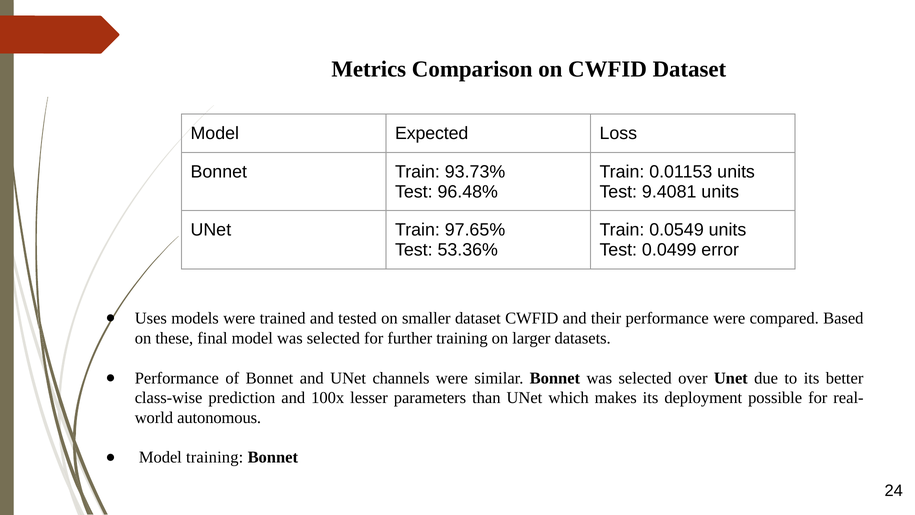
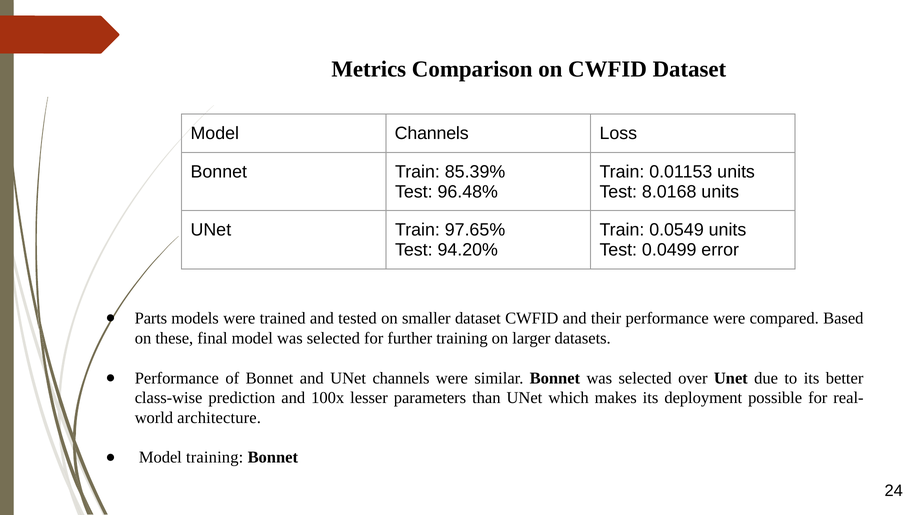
Model Expected: Expected -> Channels (432, 133)
93.73%: 93.73% -> 85.39% (475, 172)
9.4081: 9.4081 -> 8.0168 (669, 192)
53.36%: 53.36% -> 94.20% (468, 250)
Uses: Uses -> Parts (151, 318)
autonomous: autonomous -> architecture (219, 418)
